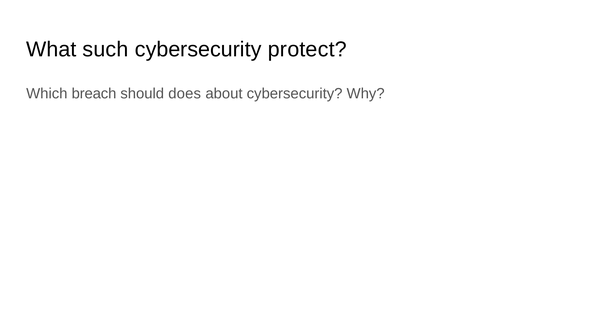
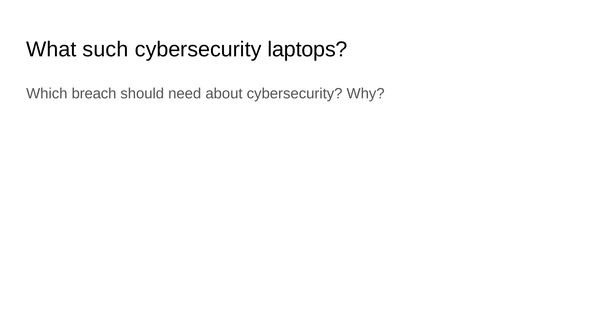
protect: protect -> laptops (308, 49)
does: does -> need (185, 94)
